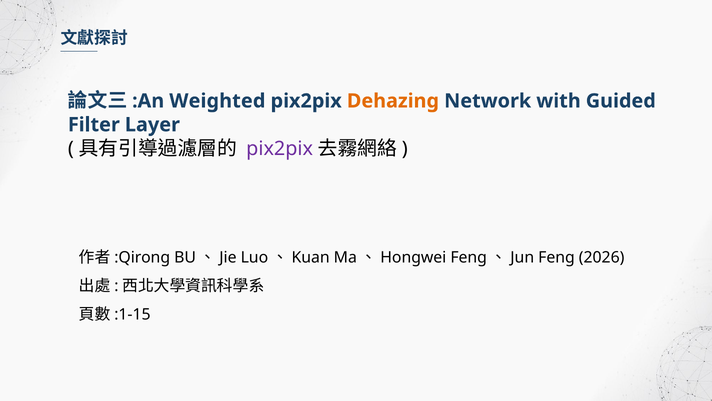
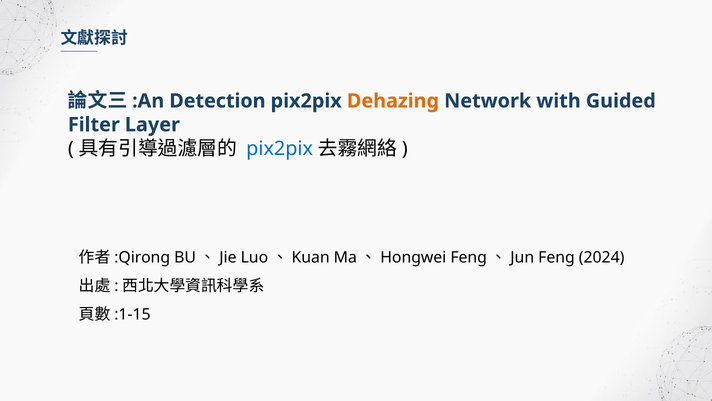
Weighted: Weighted -> Detection (217, 101)
pix2pix colour: purple -> blue (280, 148)
2026: 2026 -> 2024 (602, 257)
